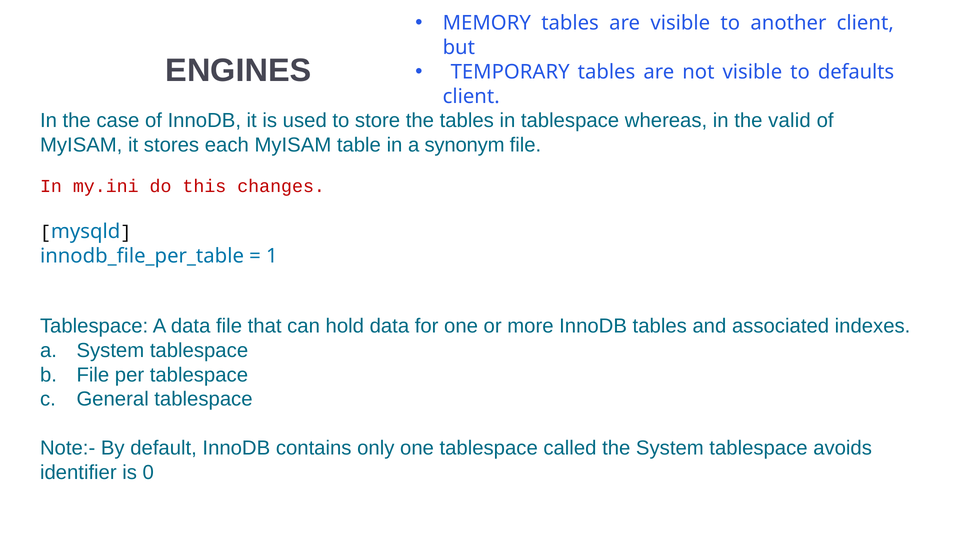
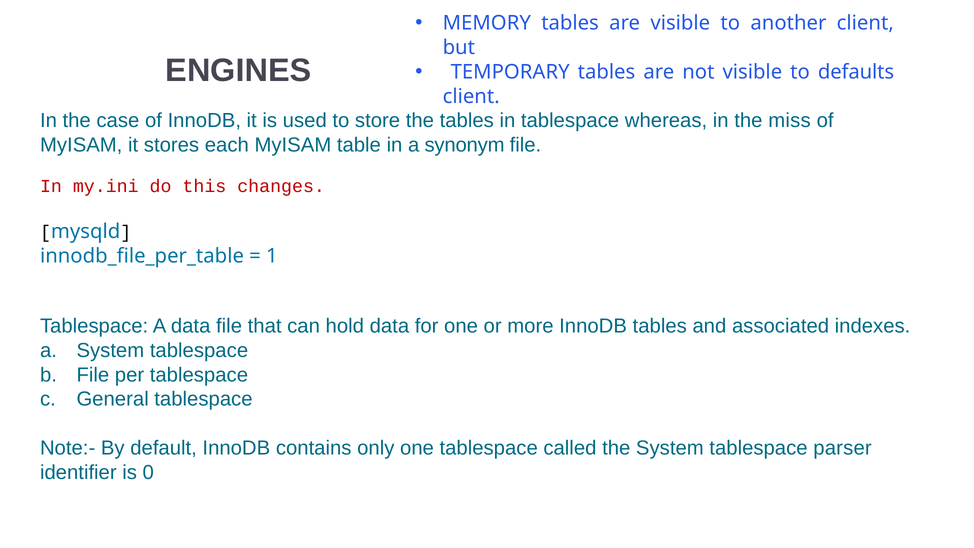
valid: valid -> miss (790, 121)
avoids: avoids -> parser (843, 448)
